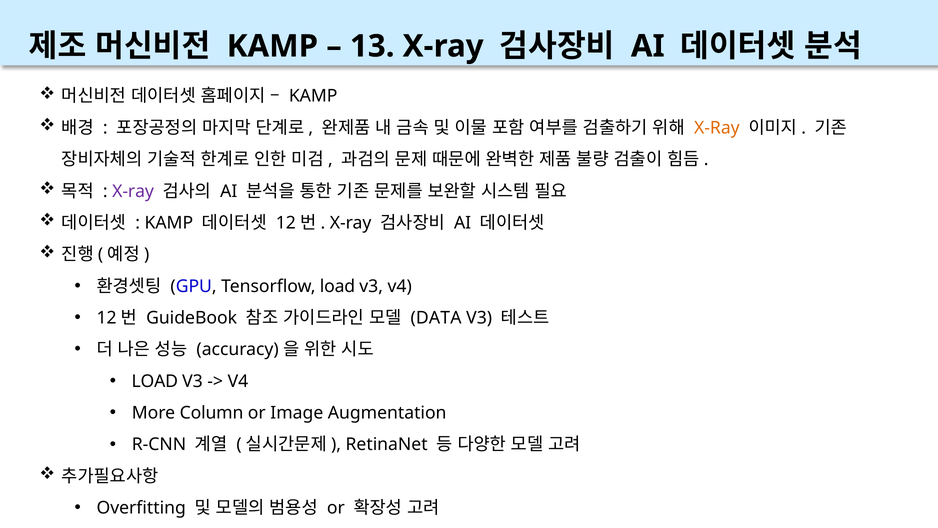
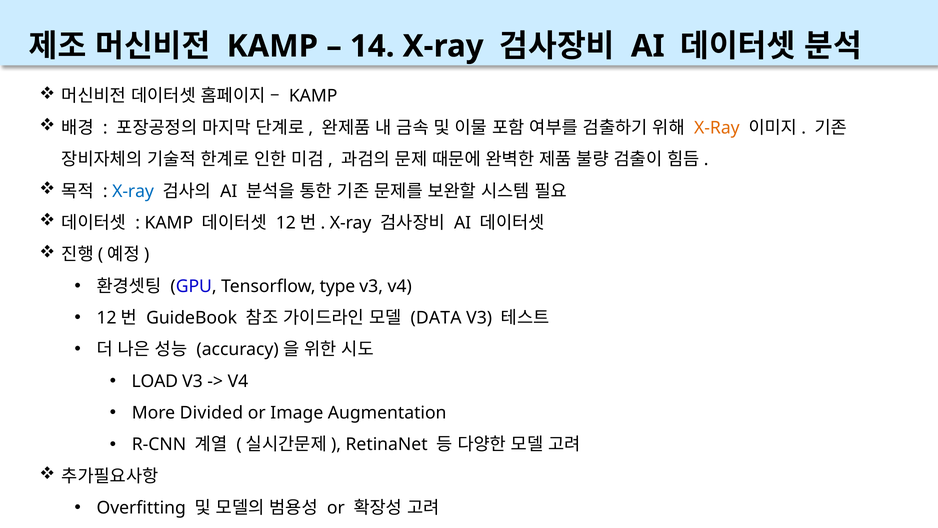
13: 13 -> 14 (372, 46)
X-ray colour: purple -> blue (133, 191)
Tensorflow load: load -> type (337, 286)
Column: Column -> Divided (211, 413)
